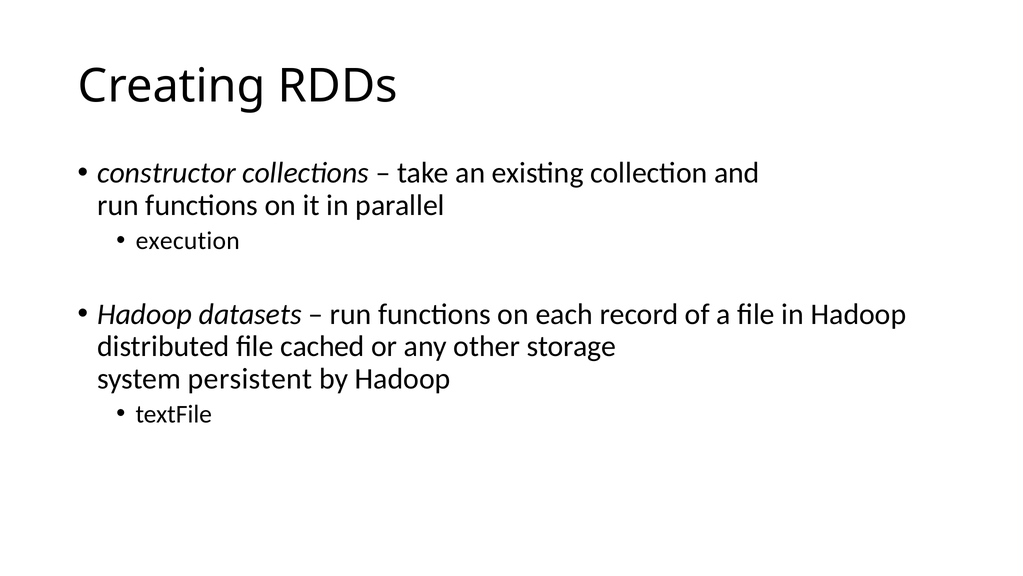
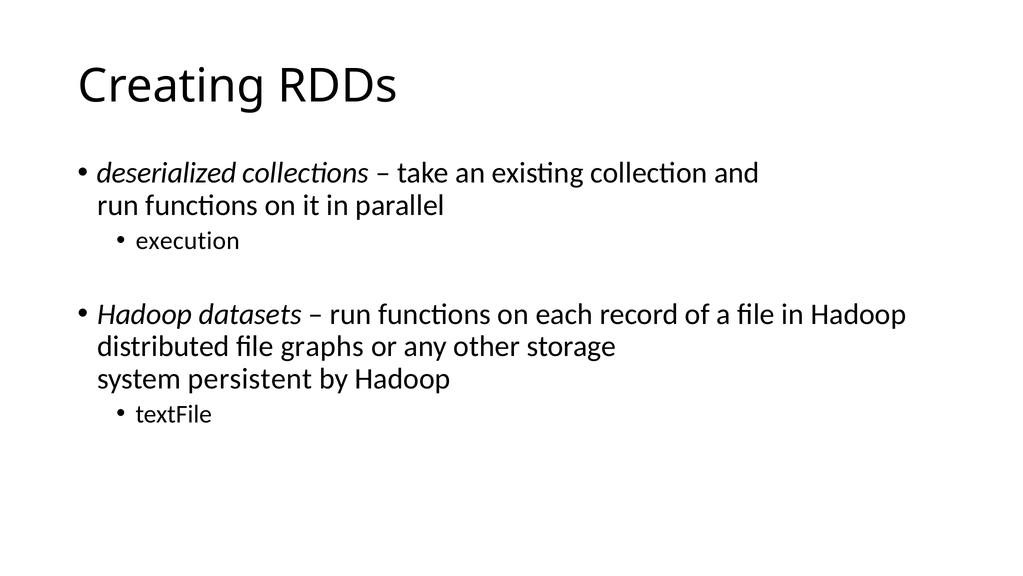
constructor: constructor -> deserialized (167, 173)
cached: cached -> graphs (322, 346)
